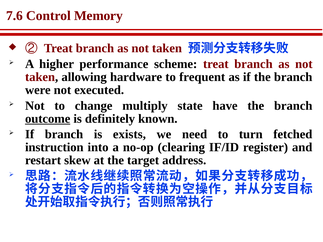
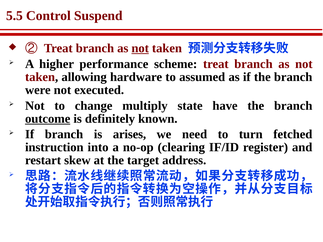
7.6: 7.6 -> 5.5 (14, 16)
Memory: Memory -> Suspend (98, 16)
not underline: none -> present (140, 48)
frequent: frequent -> assumed (202, 77)
exists: exists -> arises (130, 134)
